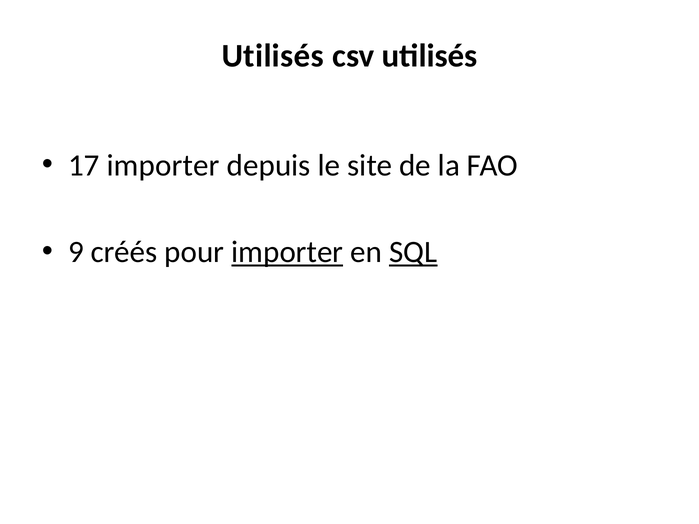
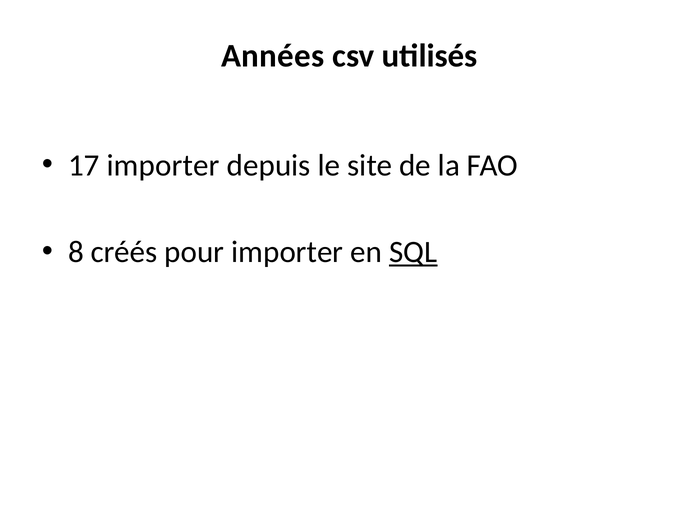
Utilisés: Utilisés -> Années (273, 56)
9: 9 -> 8 (76, 252)
importer underline: present -> none (287, 252)
